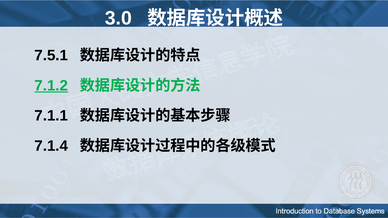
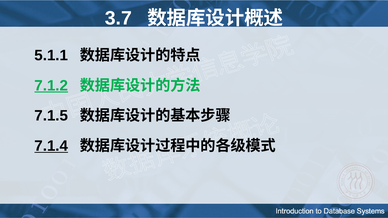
3.0: 3.0 -> 3.7 (118, 18)
7.5.1: 7.5.1 -> 5.1.1 (51, 55)
7.1.1: 7.1.1 -> 7.1.5 (51, 116)
7.1.4 underline: none -> present (51, 146)
